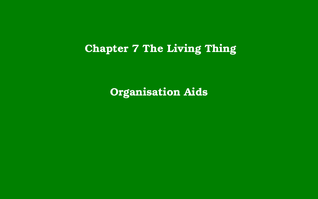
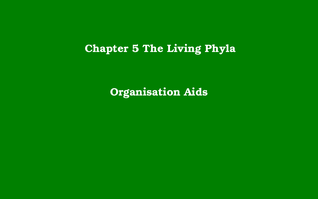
7: 7 -> 5 (136, 49)
Thing: Thing -> Phyla (220, 49)
